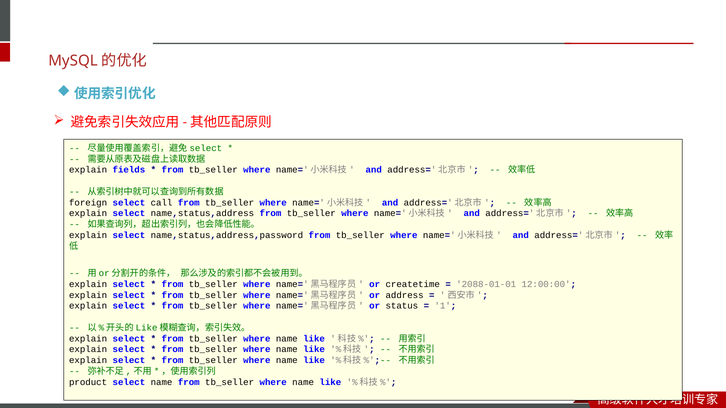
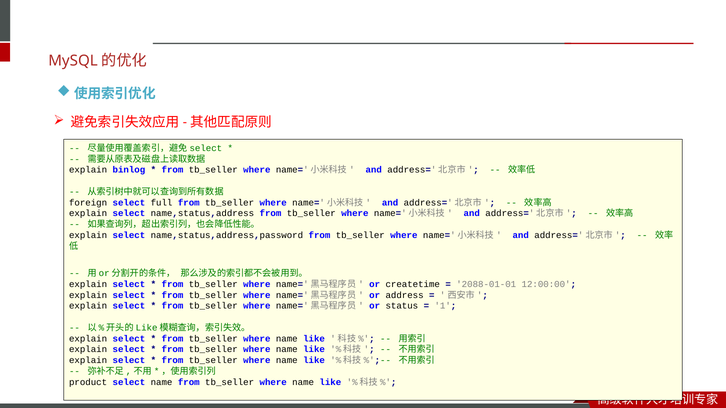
fields: fields -> binlog (129, 170)
call: call -> full (162, 203)
